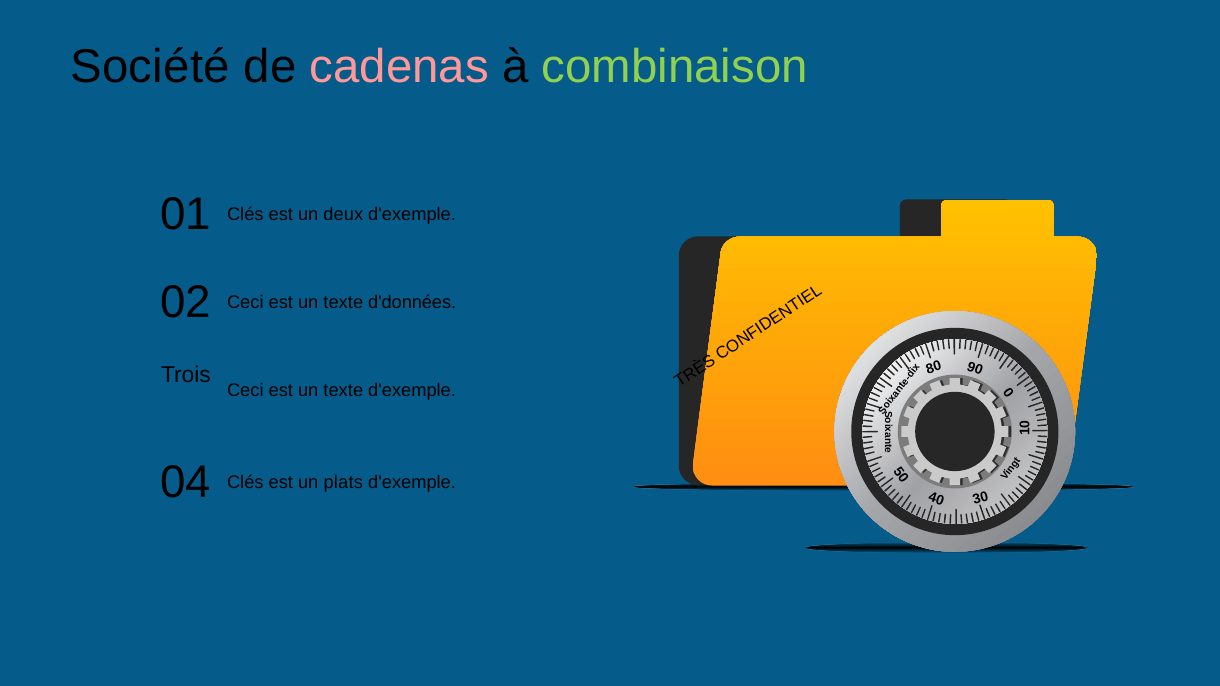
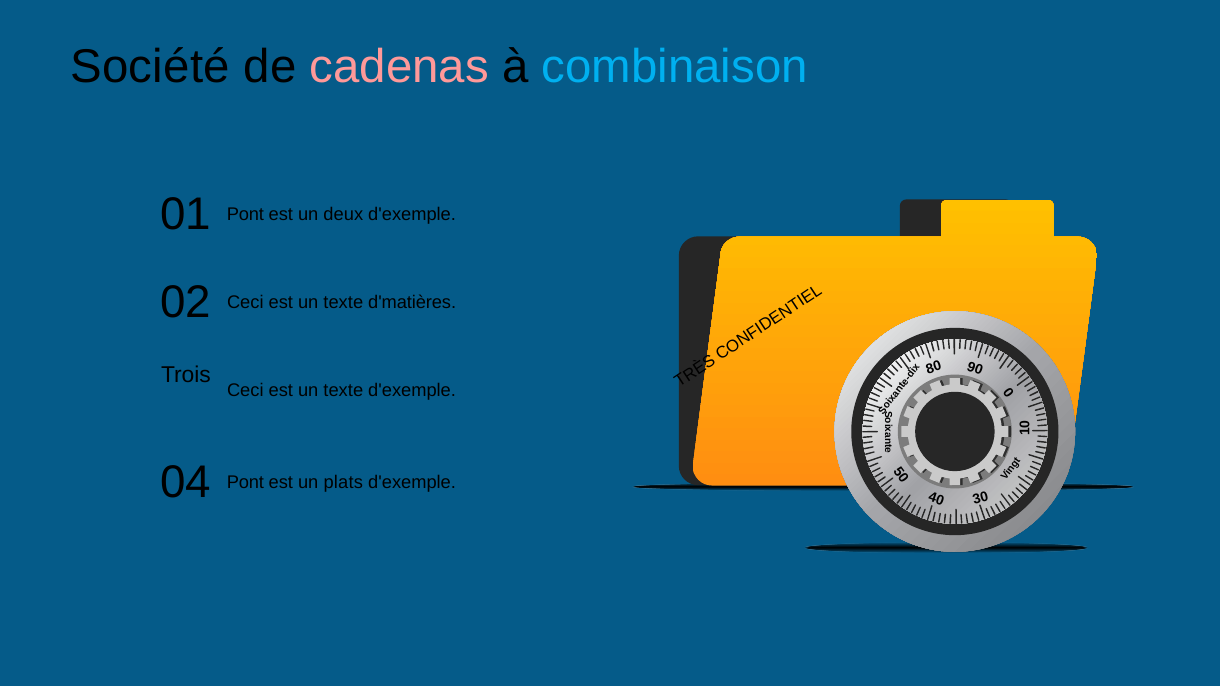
combinaison colour: light green -> light blue (675, 67)
Clés: Clés -> Pont (245, 214)
d'données: d'données -> d'matières (412, 303)
Clés: Clés -> Pont (245, 483)
